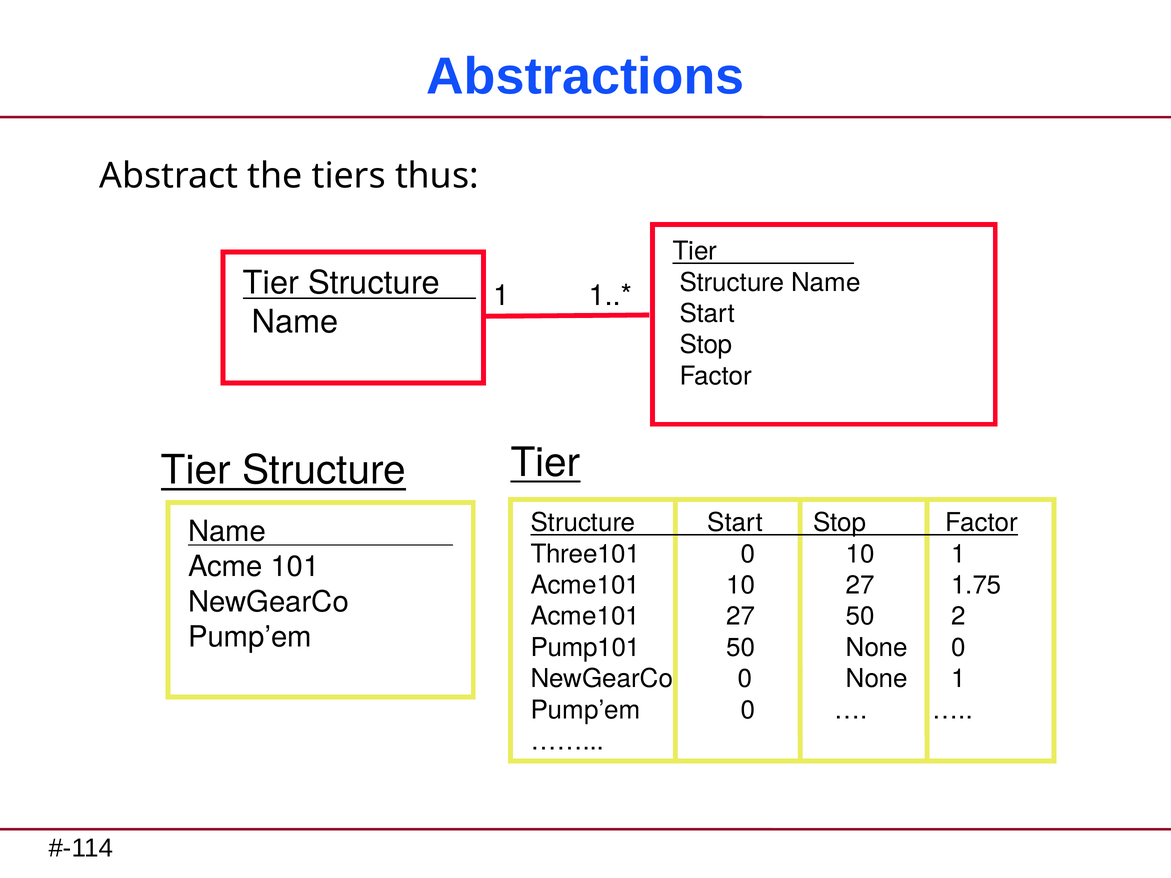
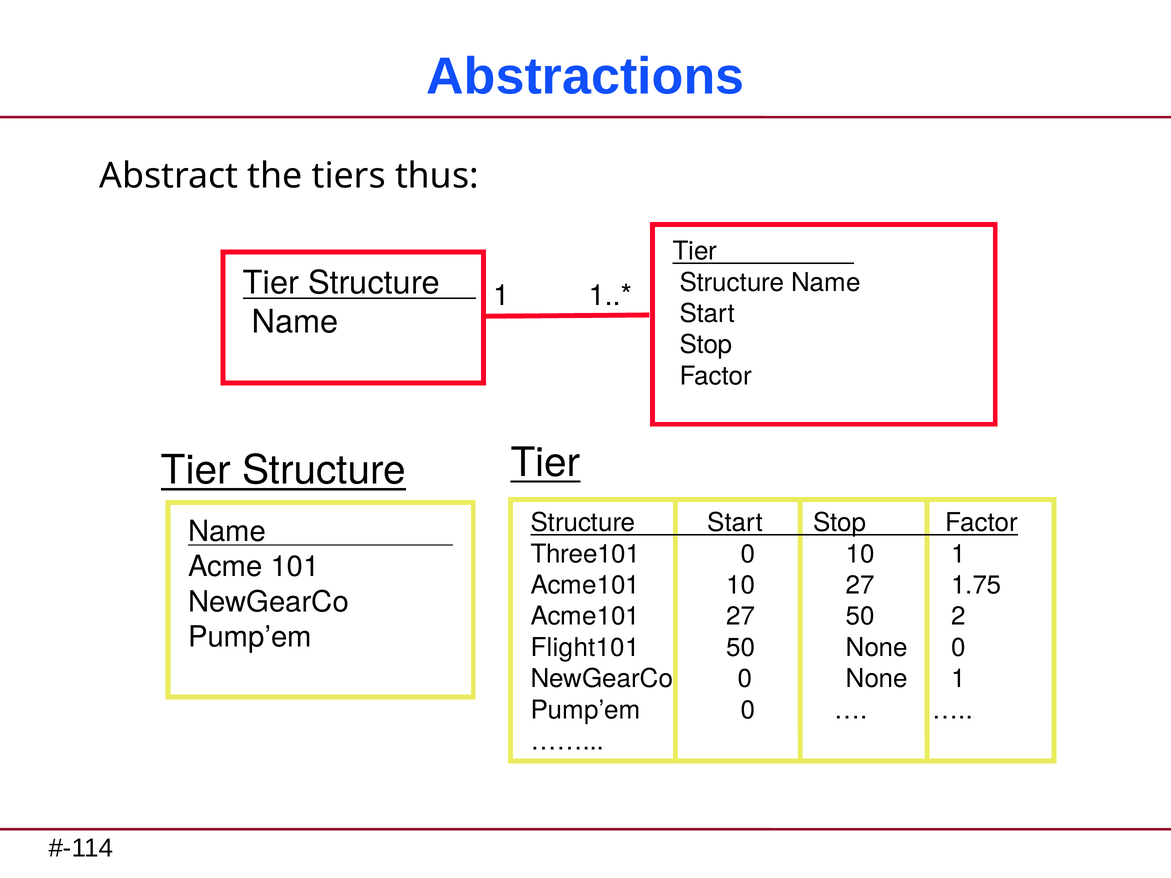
Pump101: Pump101 -> Flight101 (585, 648)
